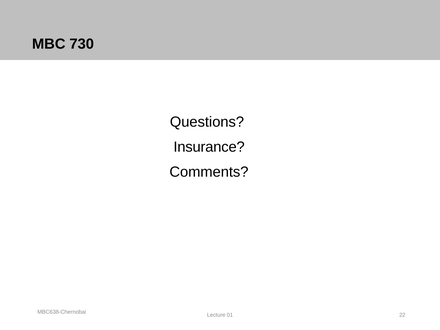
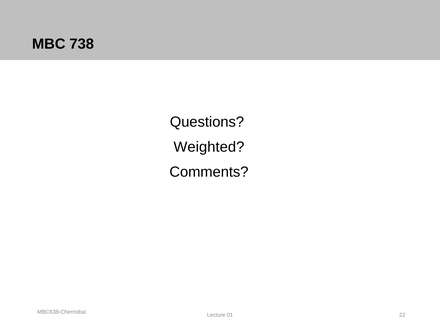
730: 730 -> 738 (82, 44)
Insurance: Insurance -> Weighted (209, 147)
